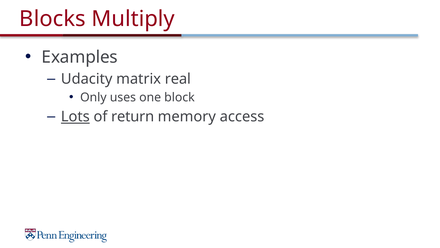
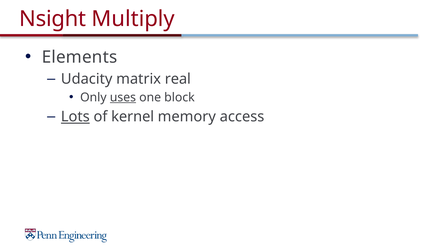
Blocks: Blocks -> Nsight (53, 19)
Examples: Examples -> Elements (80, 57)
uses underline: none -> present (123, 97)
return: return -> kernel (133, 117)
